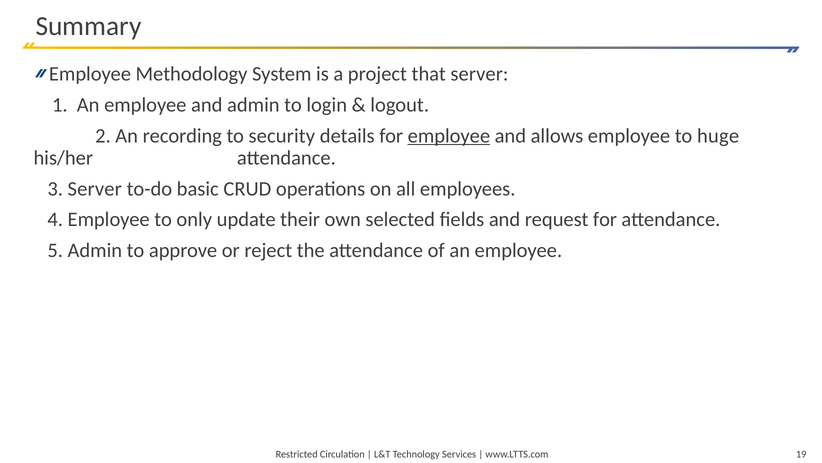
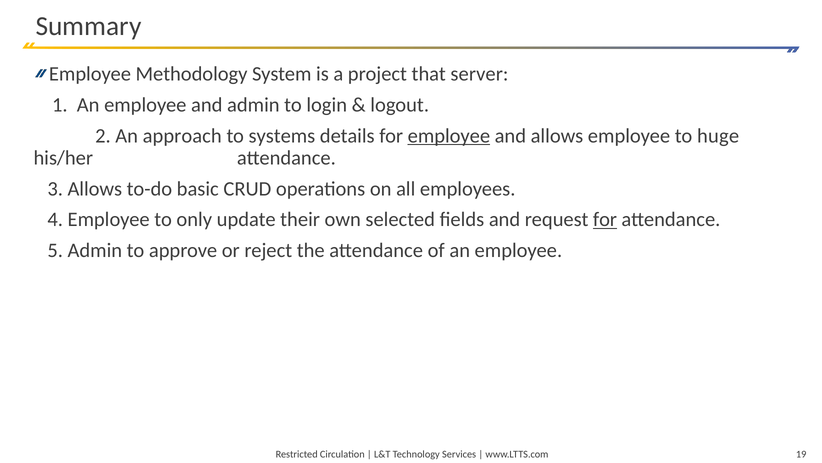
recording: recording -> approach (182, 136)
security: security -> systems (282, 136)
3 Server: Server -> Allows (95, 189)
for underline: none -> present (605, 219)
